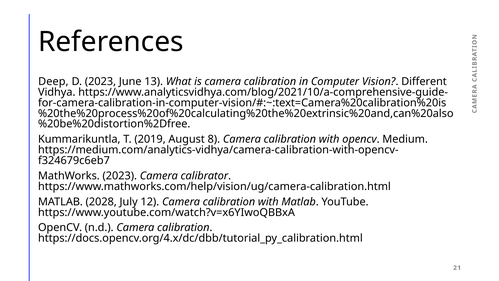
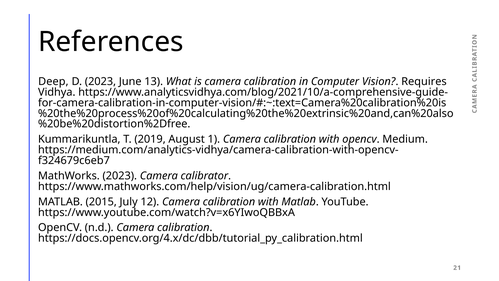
Different: Different -> Requires (424, 81)
8: 8 -> 1 (214, 139)
2028: 2028 -> 2015 (101, 202)
